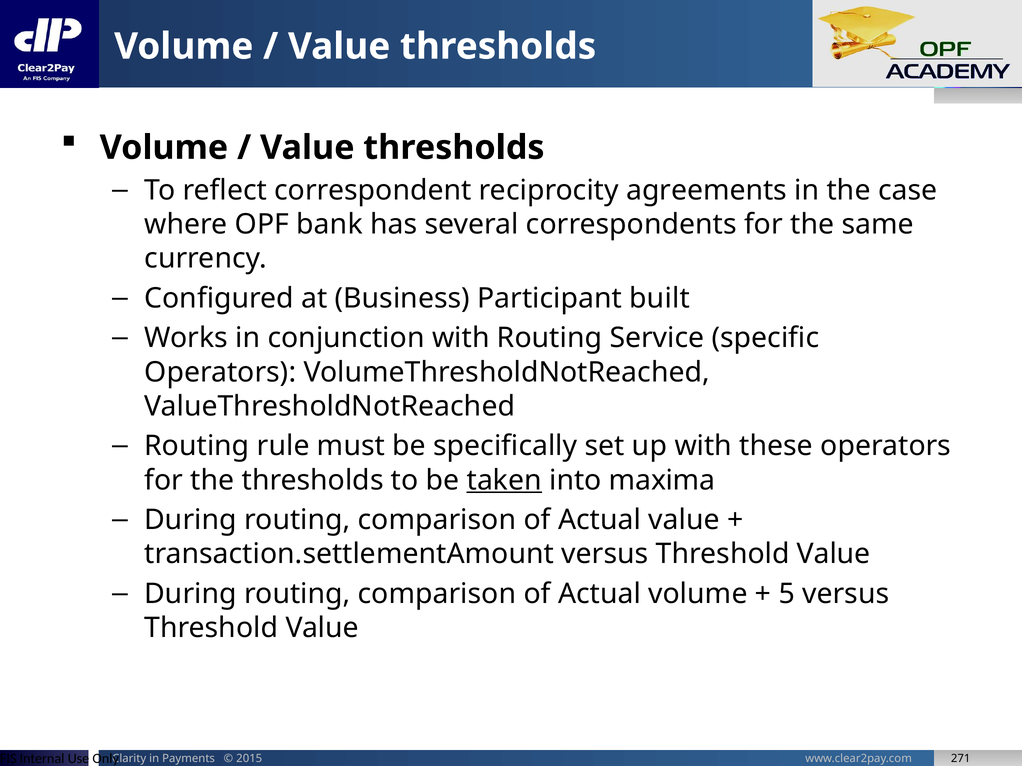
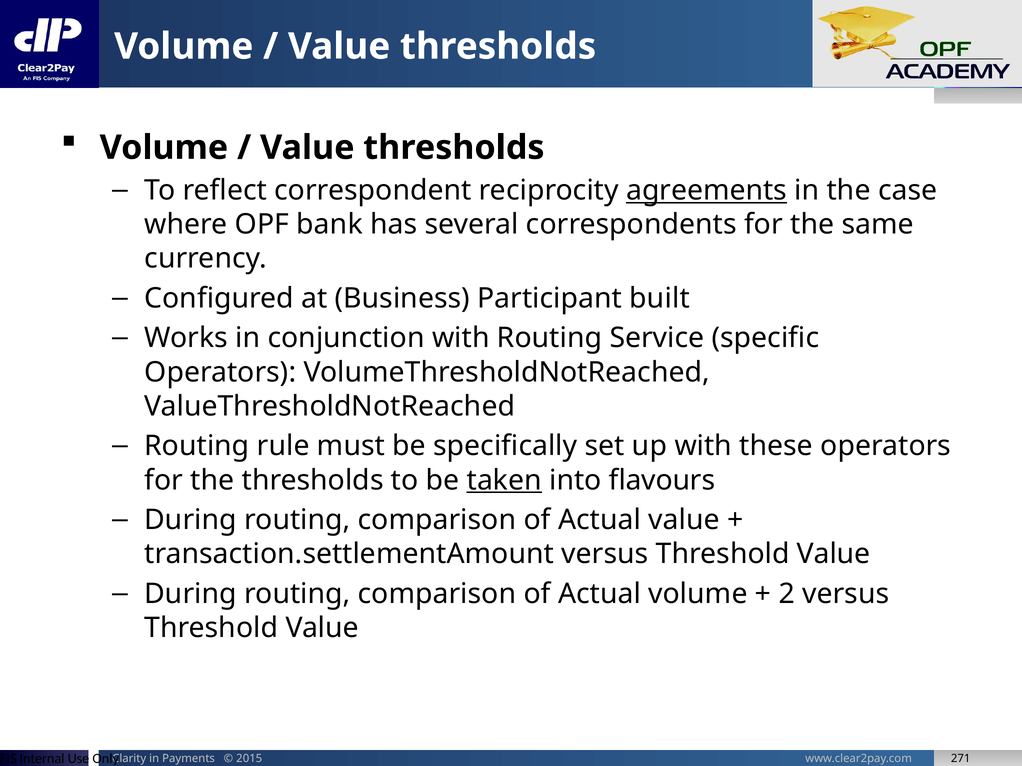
agreements underline: none -> present (707, 191)
maxima: maxima -> flavours (662, 481)
5: 5 -> 2 (787, 594)
